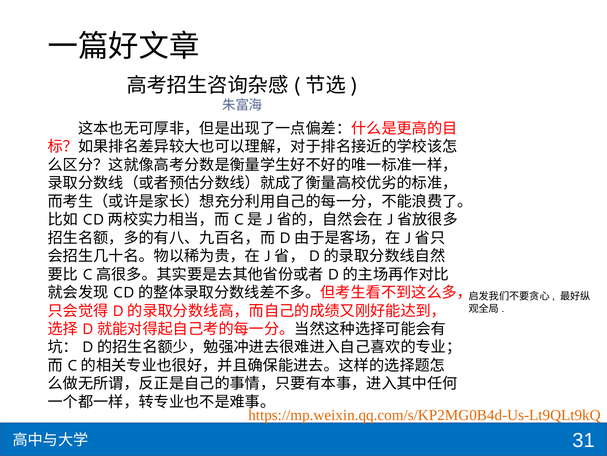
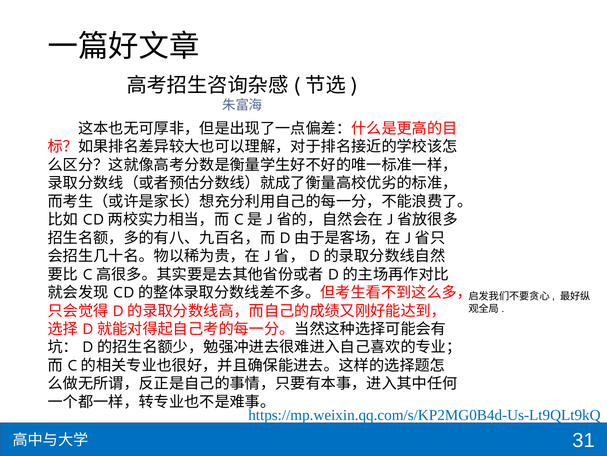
https://mp.weixin.qq.com/s/KP2MG0B4d-Us-Lt9QLt9kQ colour: orange -> blue (424, 415)
